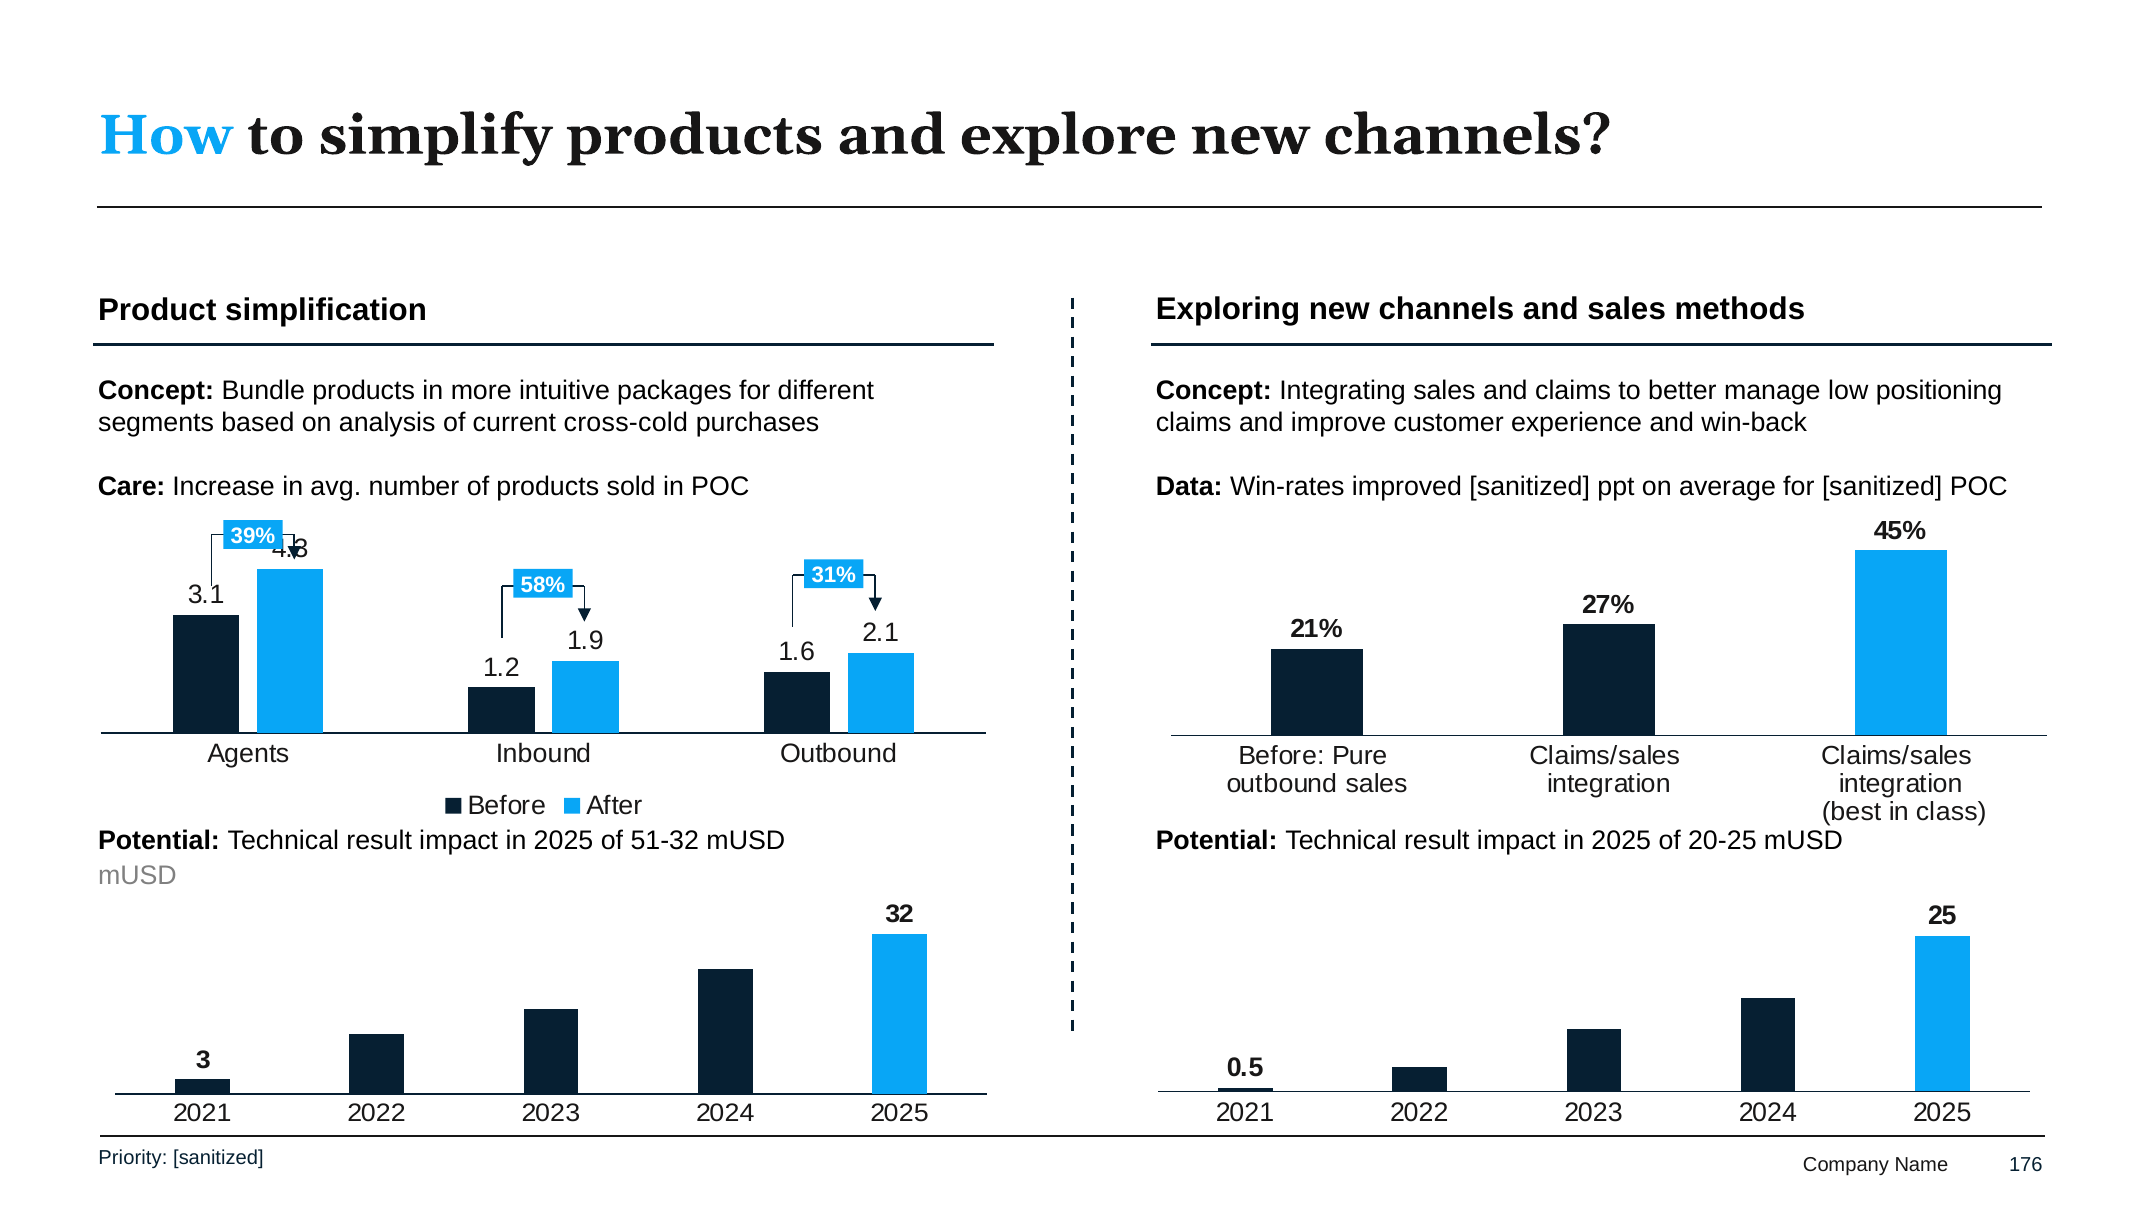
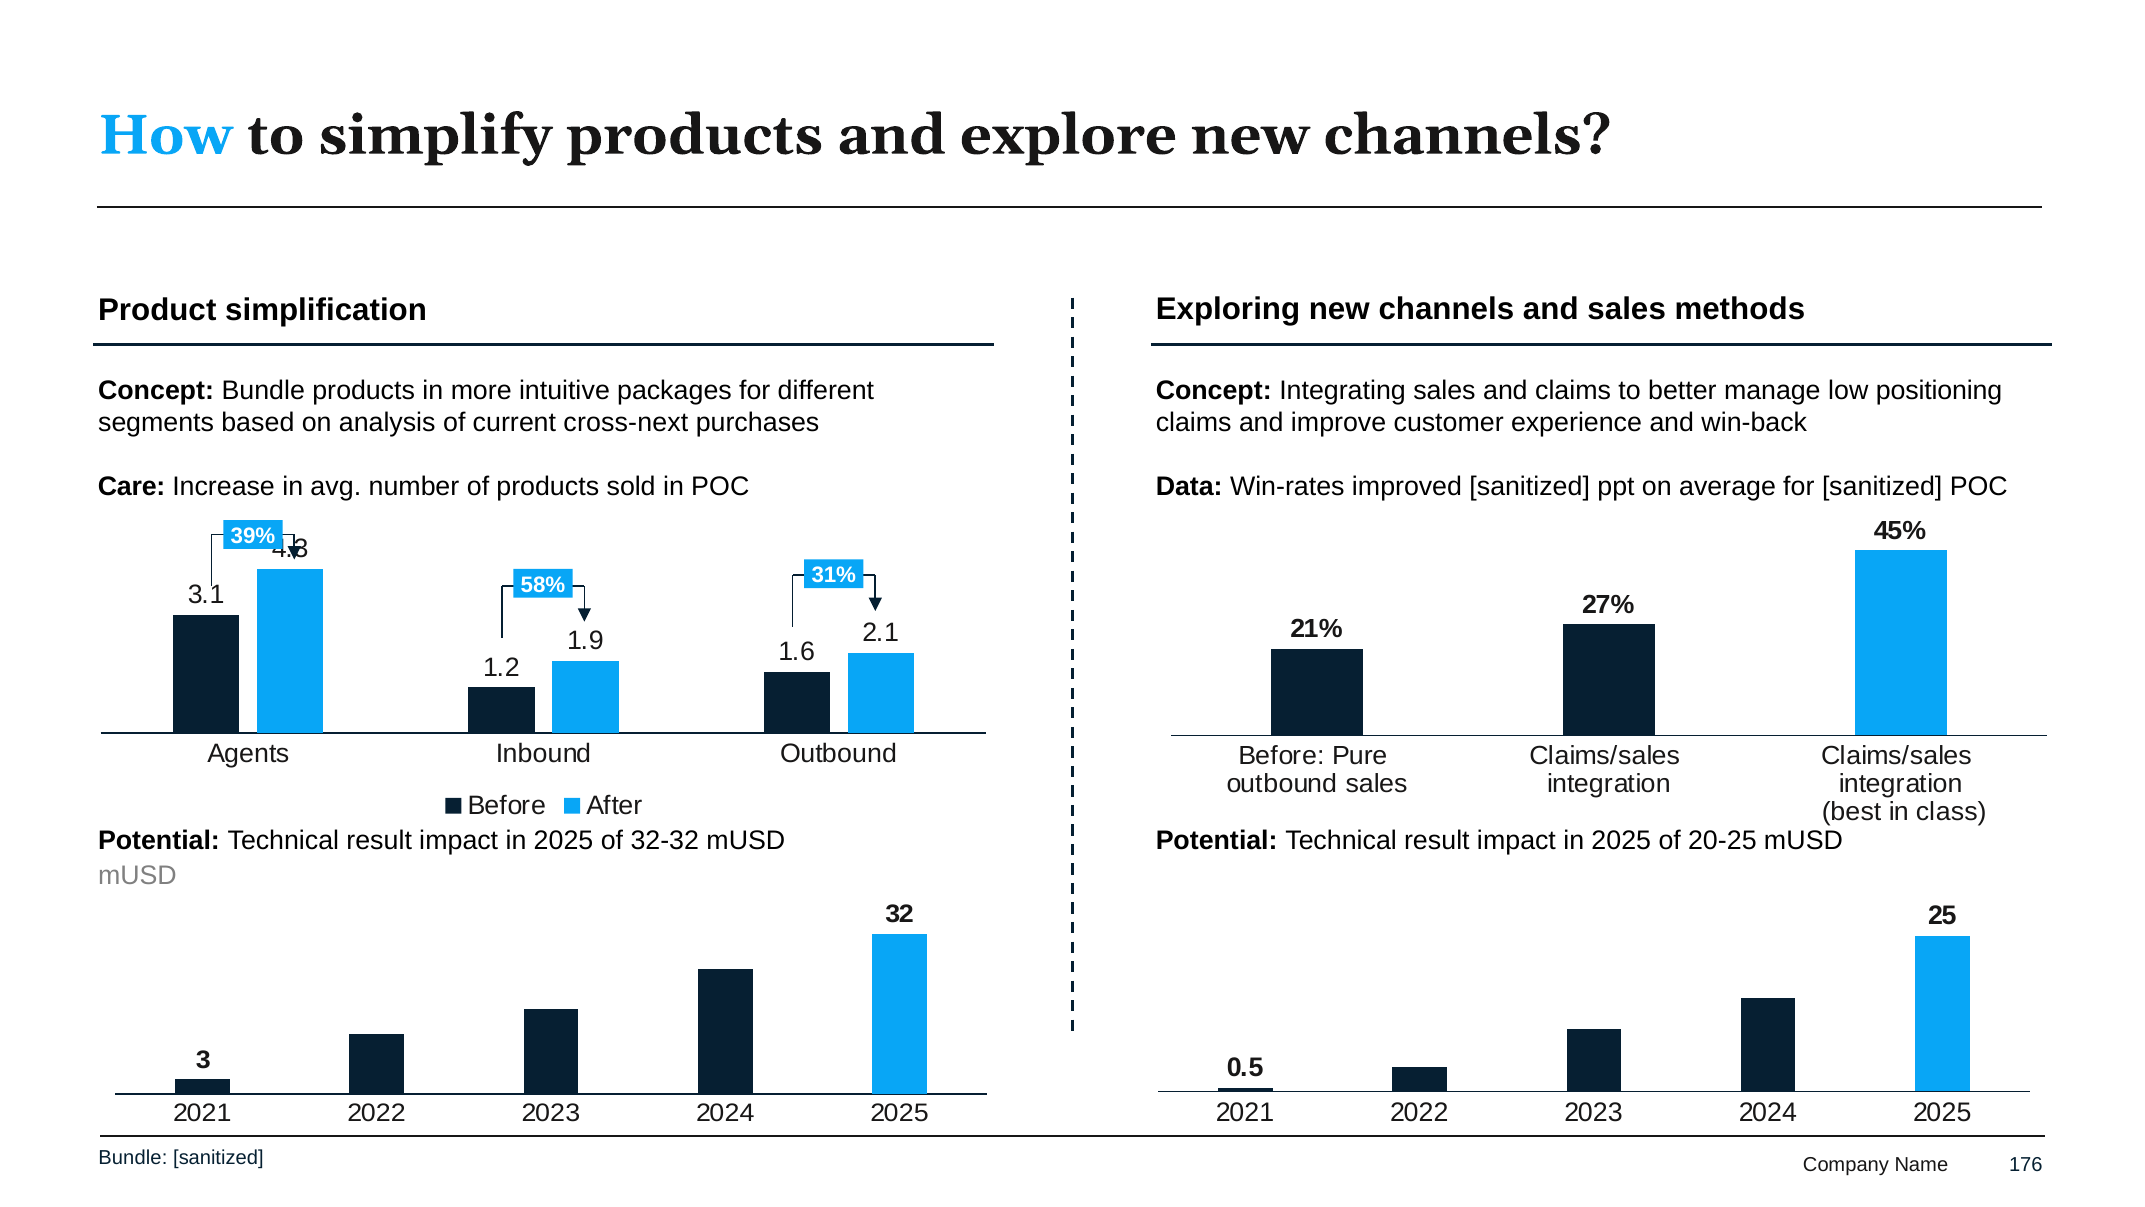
cross-cold: cross-cold -> cross-next (626, 422)
51-32: 51-32 -> 32-32 (665, 841)
Priority: Priority -> Bundle (133, 1158)
